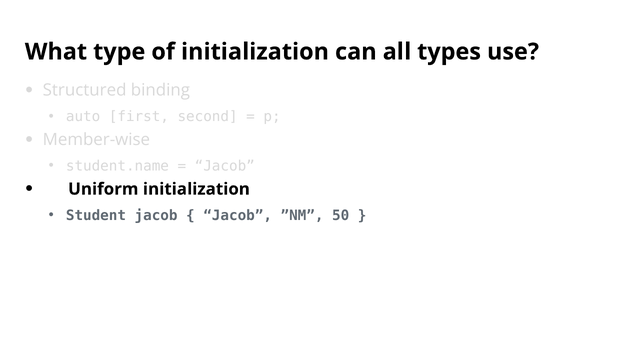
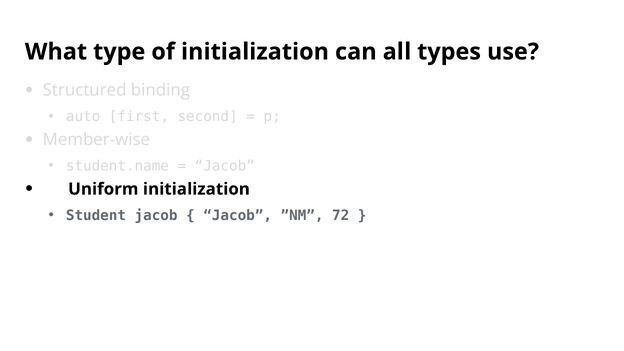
50: 50 -> 72 (341, 215)
